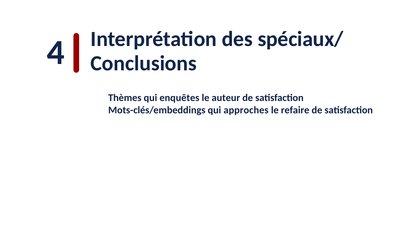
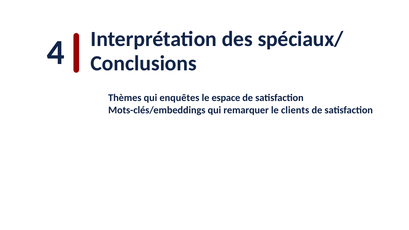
auteur: auteur -> espace (226, 98)
approches: approches -> remarquer (246, 110)
refaire: refaire -> clients (295, 110)
